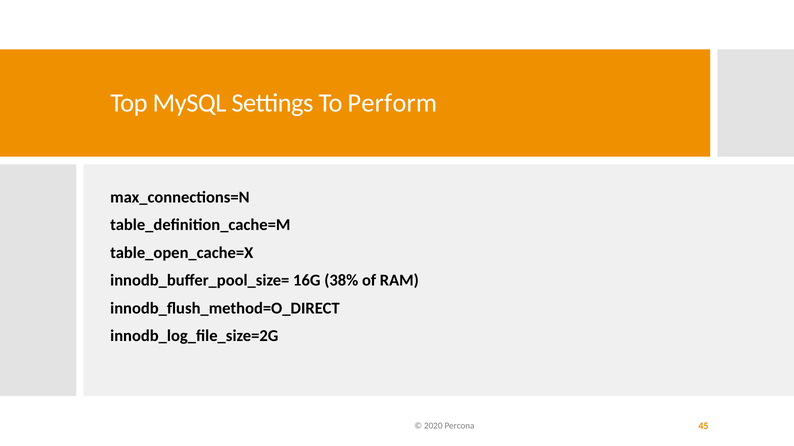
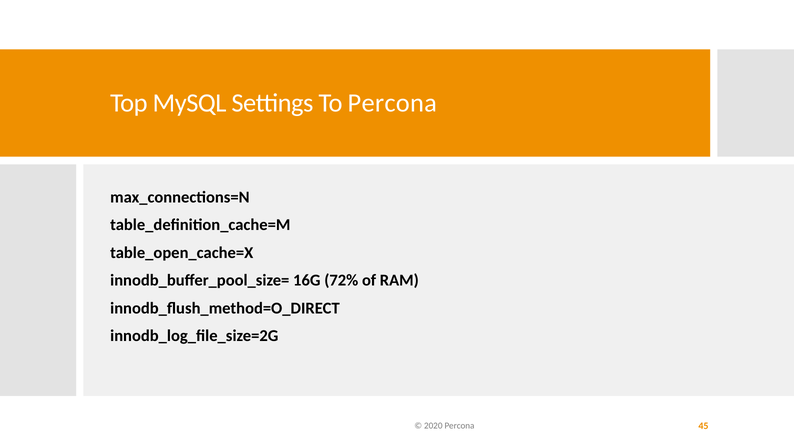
To Perform: Perform -> Percona (392, 103)
38%: 38% -> 72% (341, 281)
